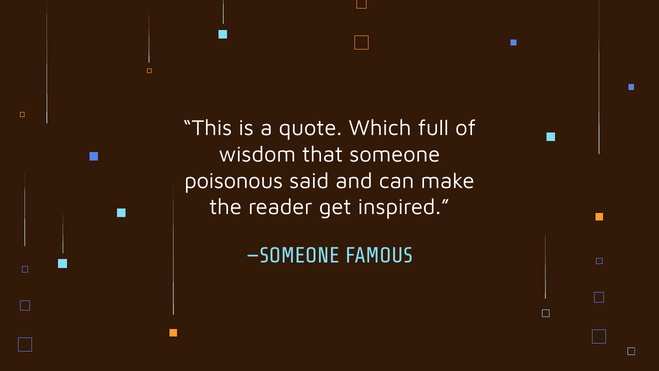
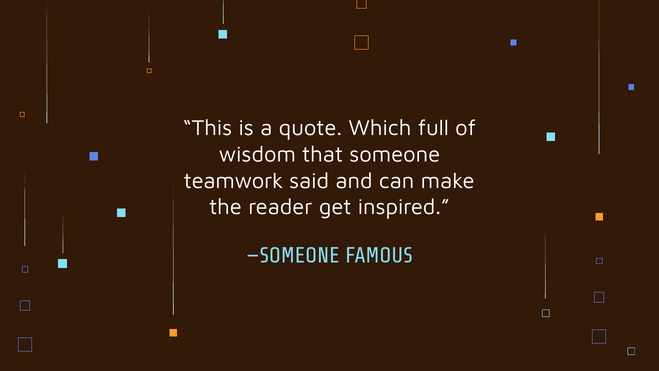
poisonous: poisonous -> teamwork (234, 181)
